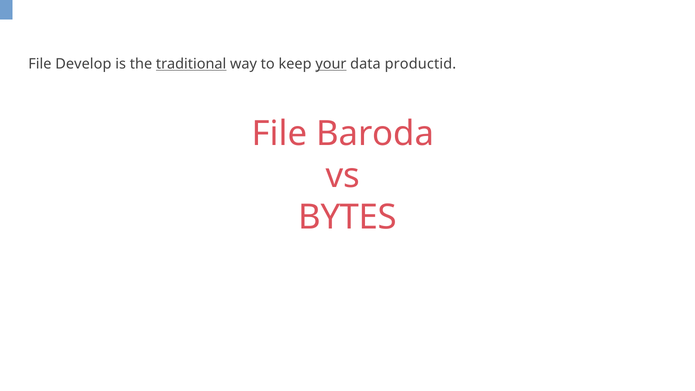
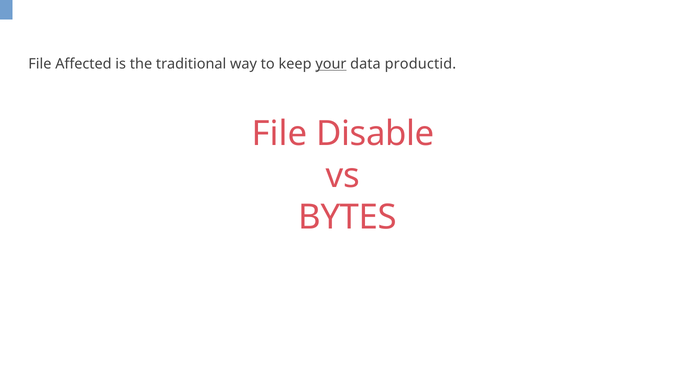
Develop: Develop -> Affected (83, 64)
traditional underline: present -> none (191, 64)
Baroda: Baroda -> Disable (375, 134)
